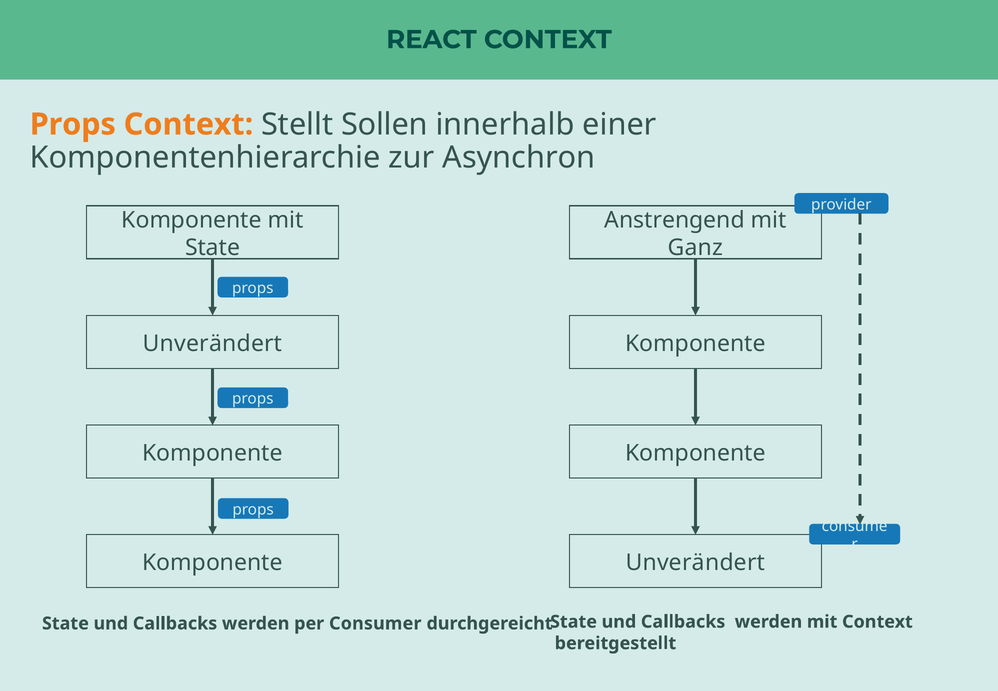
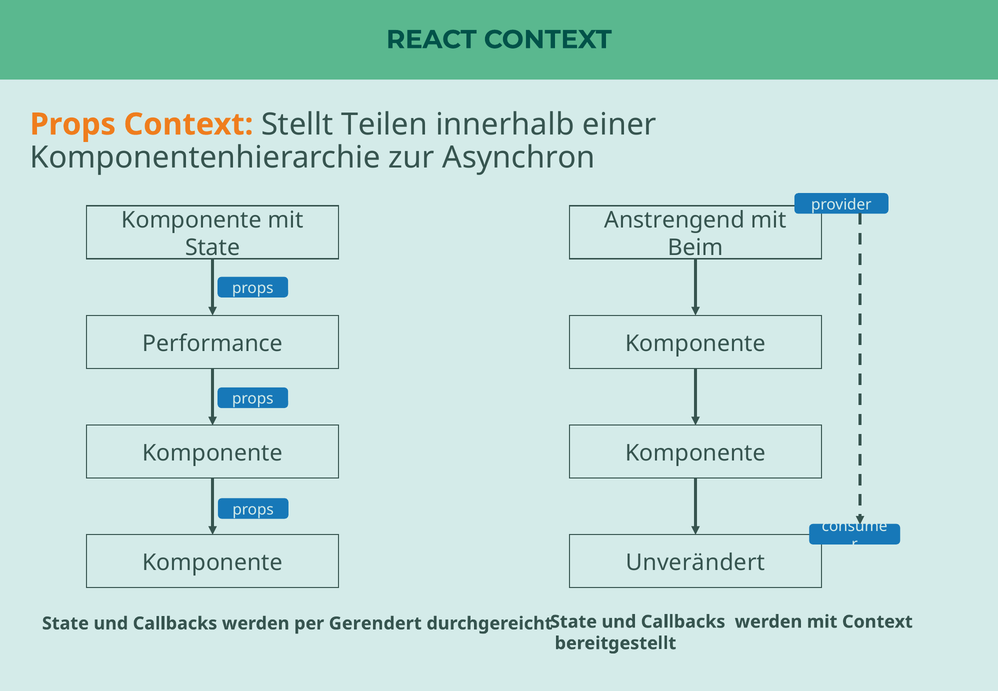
Sollen: Sollen -> Teilen (384, 124)
Ganz: Ganz -> Beim (696, 248)
Unverändert: Unverändert -> Performance (213, 343)
Consumer: Consumer -> Gerendert (375, 623)
